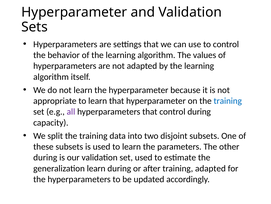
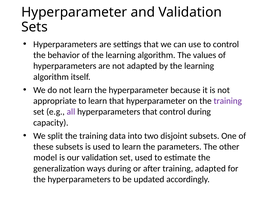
training colour: blue -> purple (228, 101)
during: during -> model (45, 157)
generalization learn: learn -> ways (96, 168)
